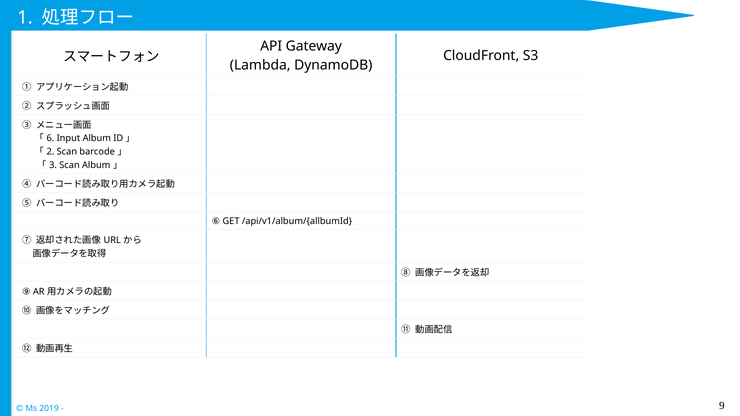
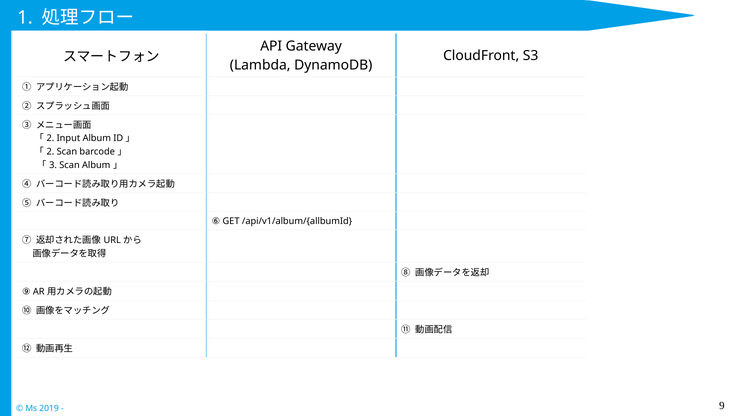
6: 6 -> 2 (50, 139)
